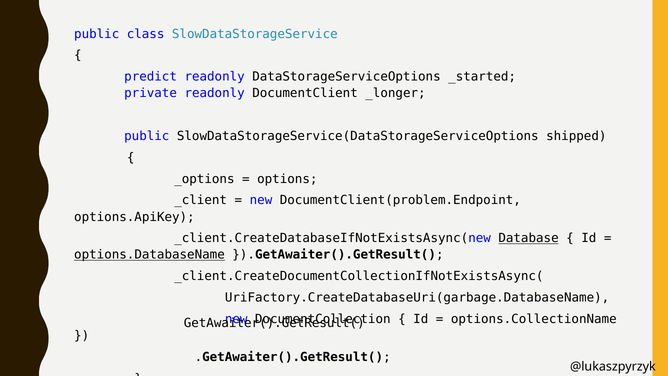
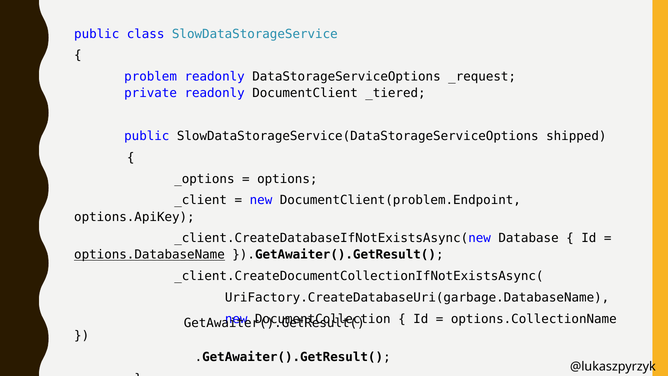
predict: predict -> problem (151, 77)
_started: _started -> _request (482, 77)
_longer: _longer -> _tiered (395, 93)
Database underline: present -> none (529, 238)
